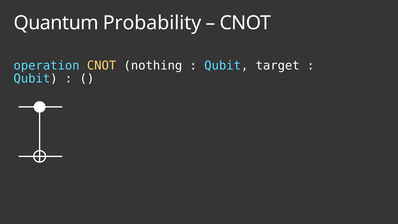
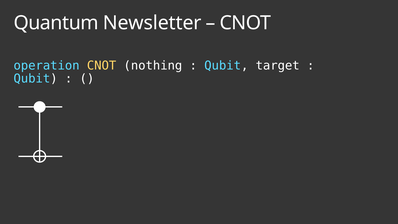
Probability: Probability -> Newsletter (152, 23)
